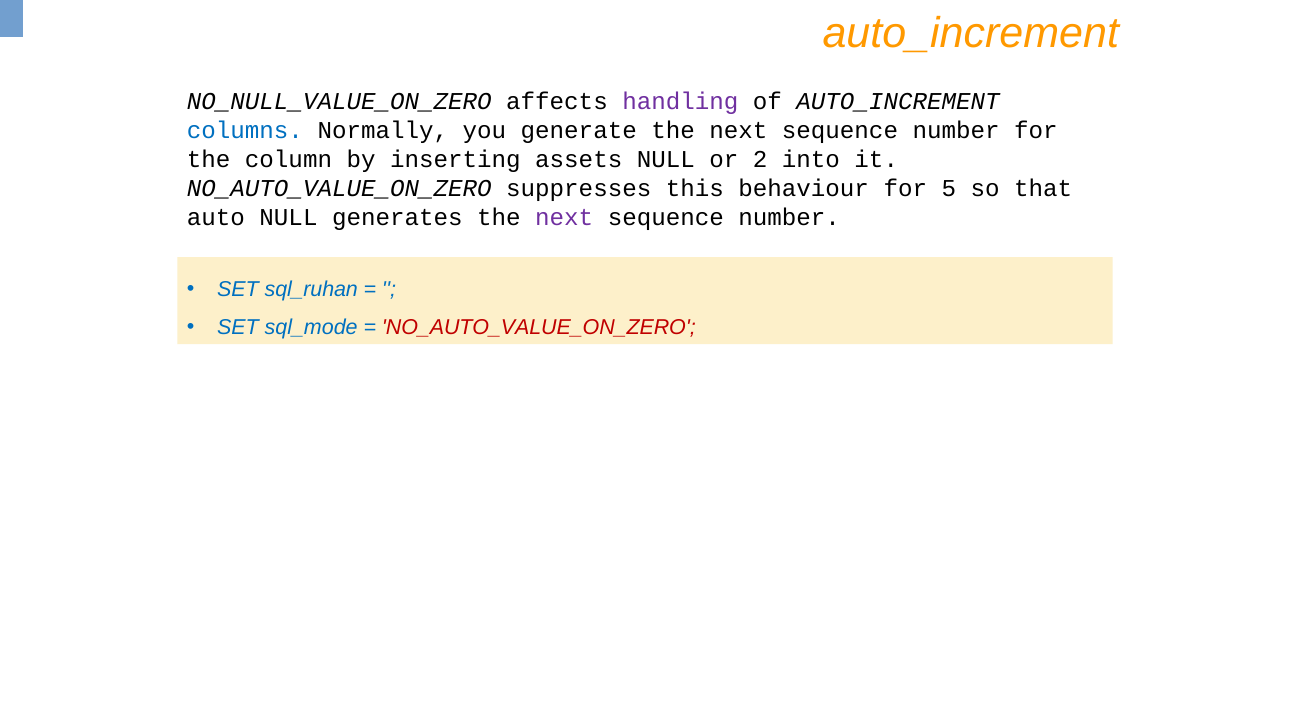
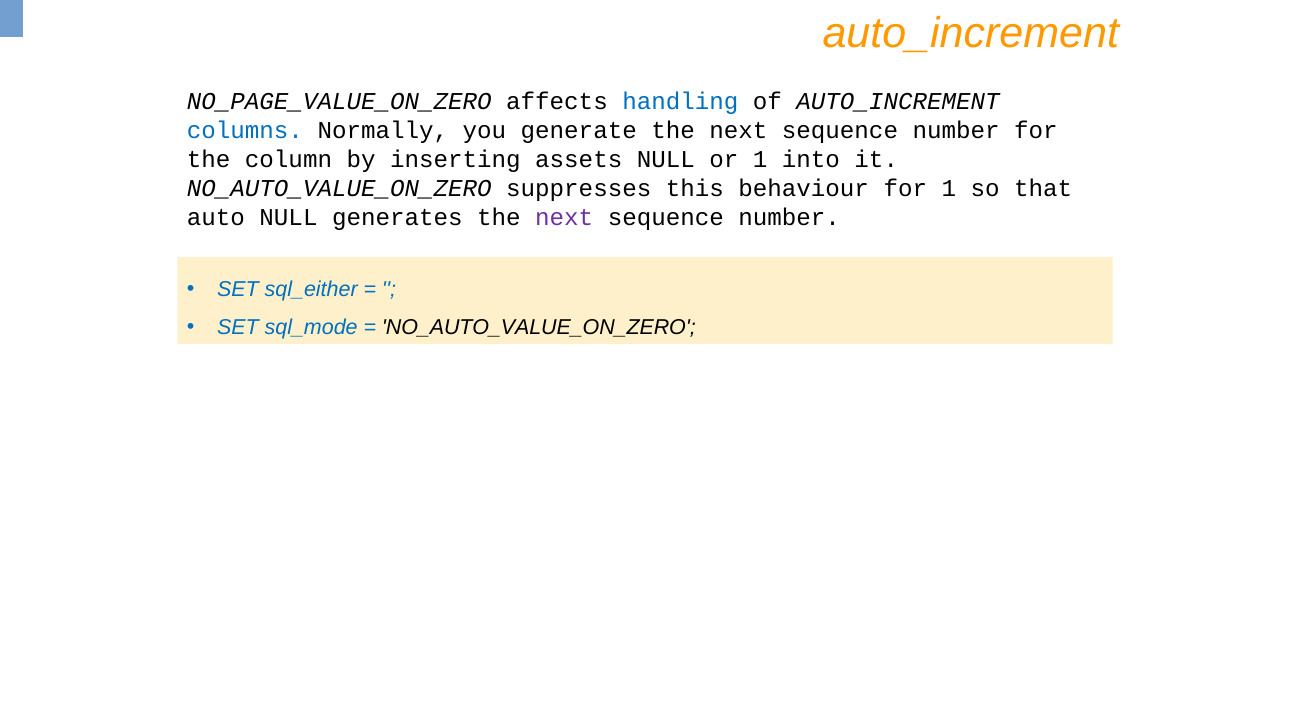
NO_NULL_VALUE_ON_ZERO: NO_NULL_VALUE_ON_ZERO -> NO_PAGE_VALUE_ON_ZERO (339, 102)
handling colour: purple -> blue (680, 102)
or 2: 2 -> 1 (760, 160)
for 5: 5 -> 1 (949, 189)
sql_ruhan: sql_ruhan -> sql_either (311, 289)
NO_AUTO_VALUE_ON_ZERO colour: red -> black (539, 328)
